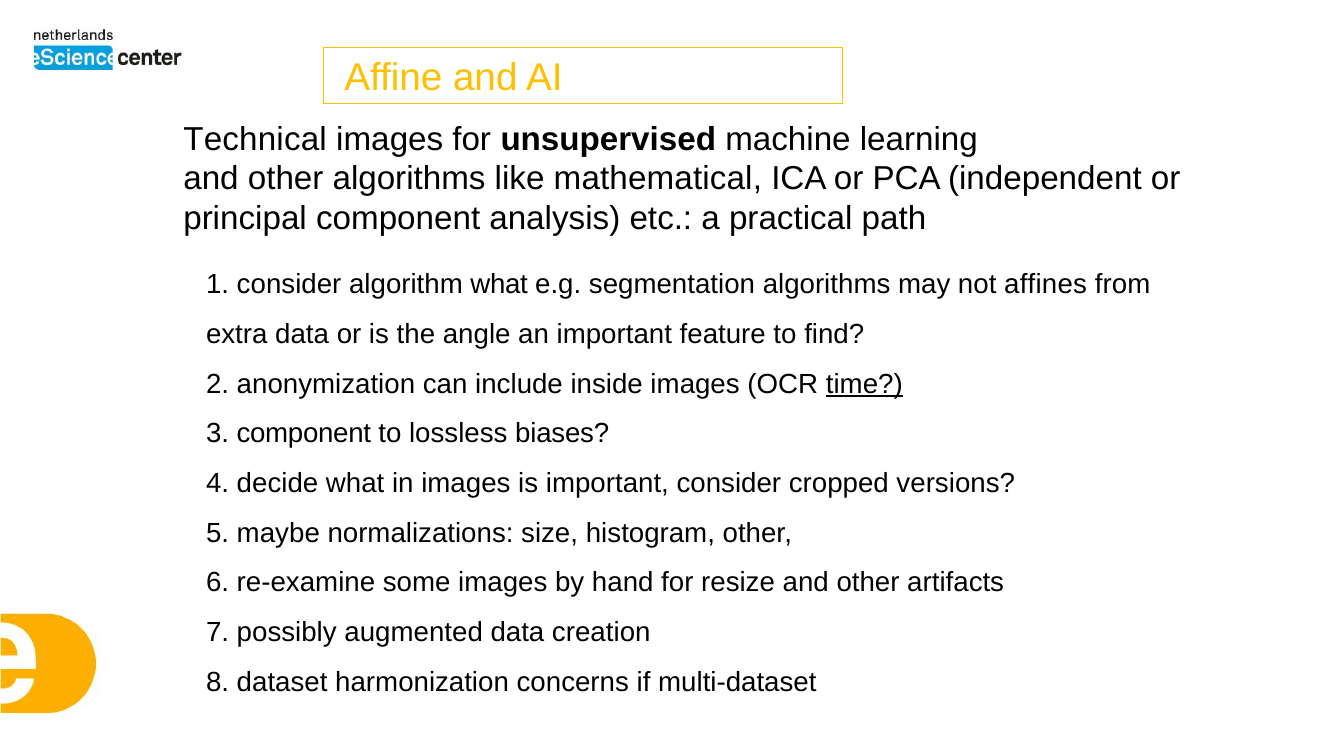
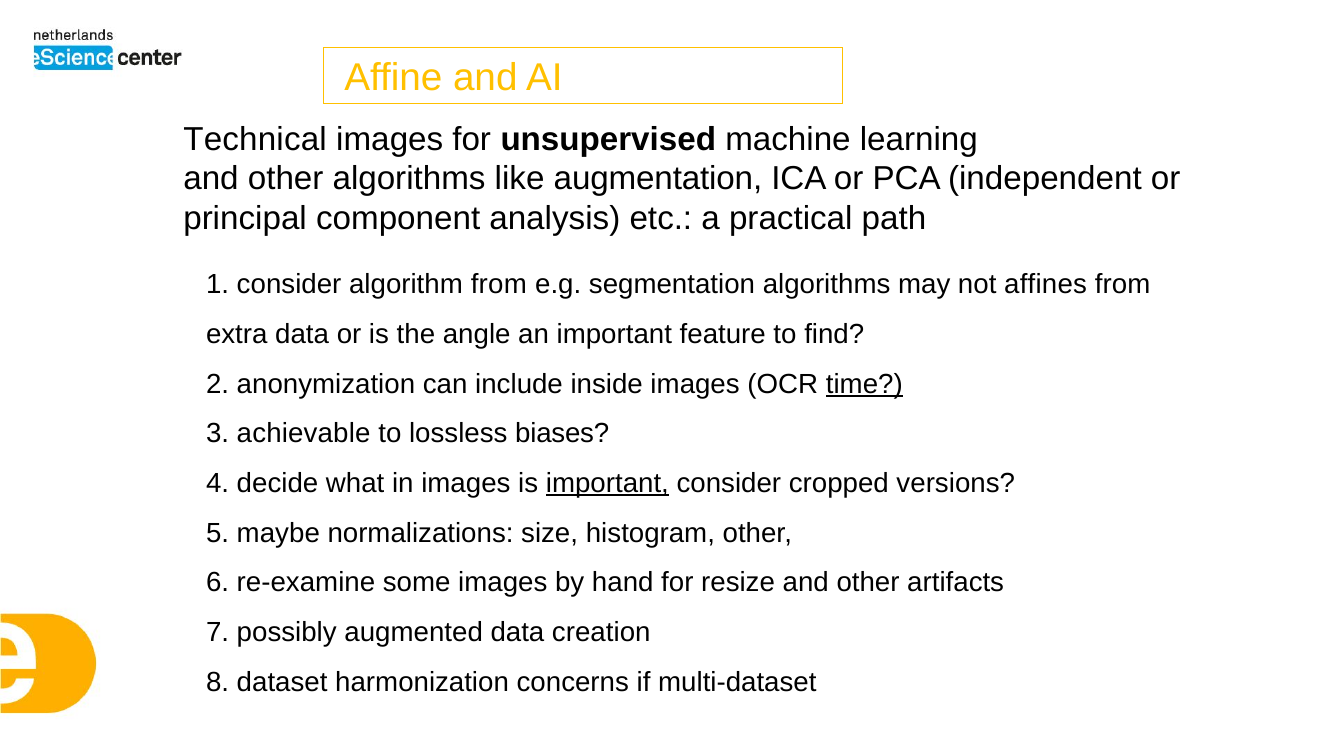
mathematical: mathematical -> augmentation (658, 179)
algorithm what: what -> from (499, 285)
3 component: component -> achievable (304, 434)
important underline: none -> present (607, 484)
